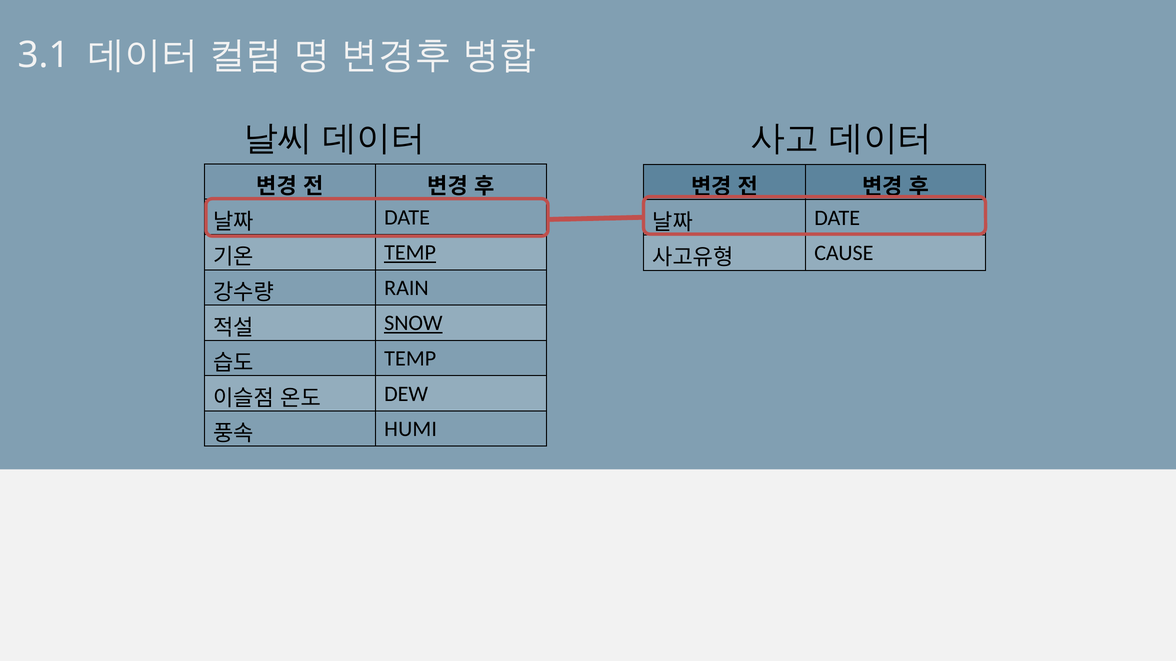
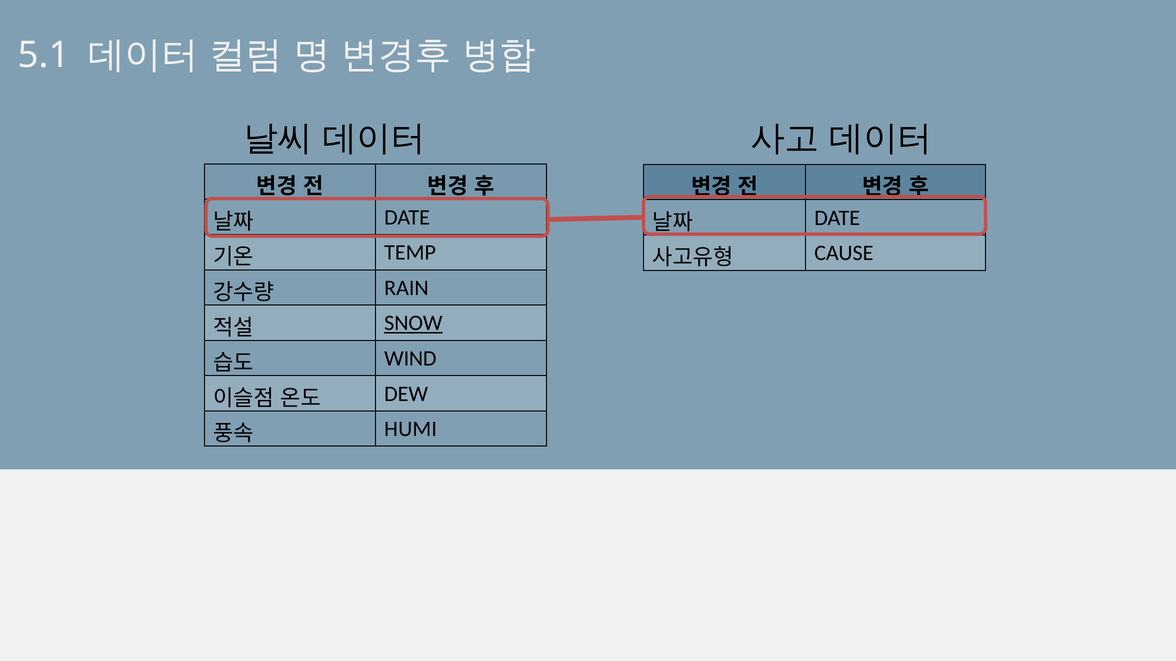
3.1: 3.1 -> 5.1 (44, 55)
TEMP underline: present -> none (410, 253)
TEMP: TEMP -> WIND (410, 359)
